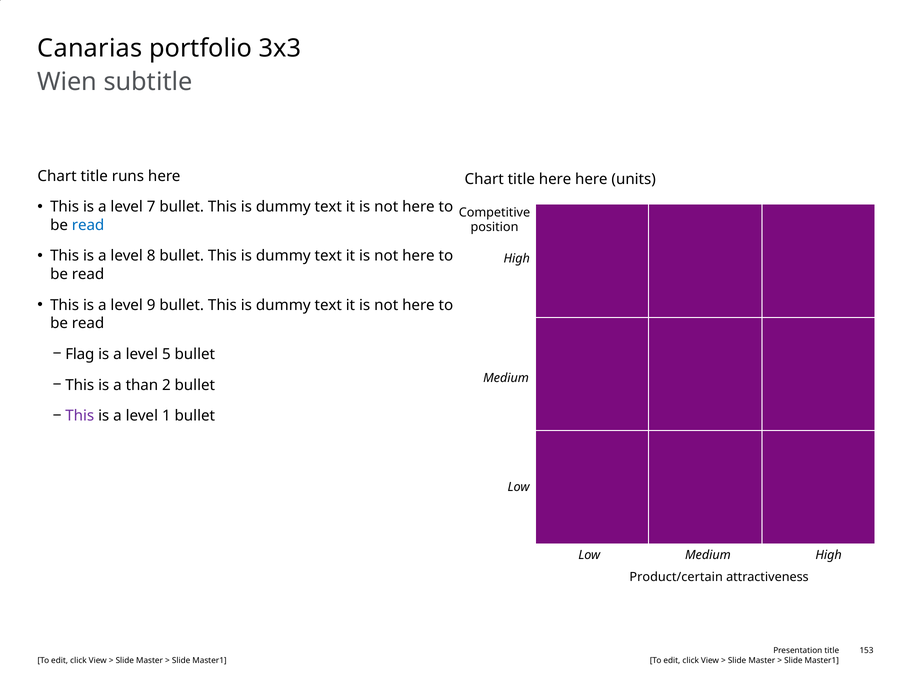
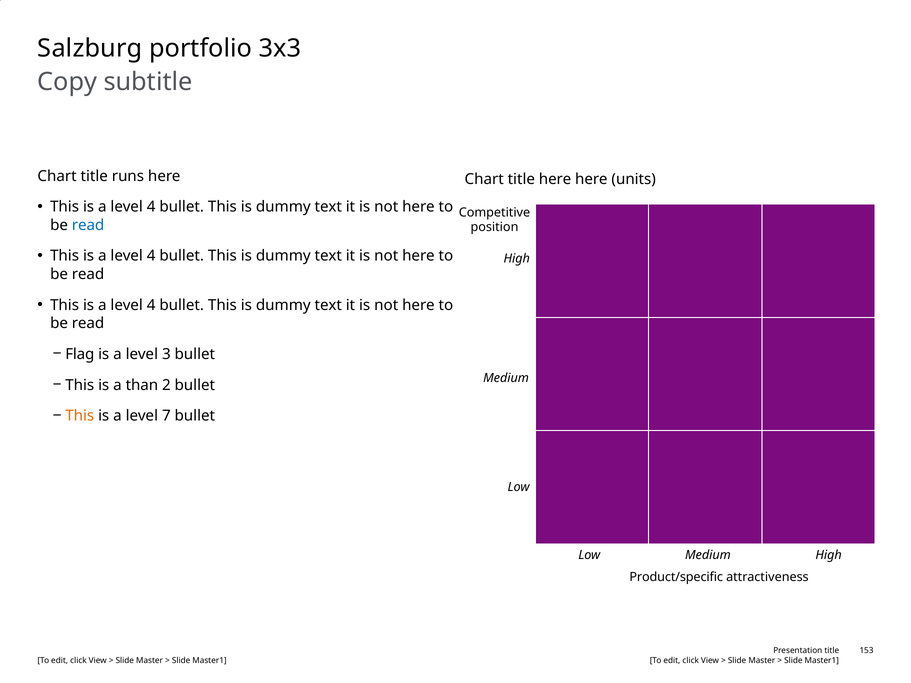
Canarias: Canarias -> Salzburg (90, 49)
Wien: Wien -> Copy (67, 82)
7: 7 -> 4 (151, 207)
8: 8 -> 4 (151, 256)
9: 9 -> 4 (151, 305)
5: 5 -> 3 (166, 354)
This colour: purple -> orange (80, 416)
1: 1 -> 7 (166, 416)
Product/certain: Product/certain -> Product/specific (676, 577)
